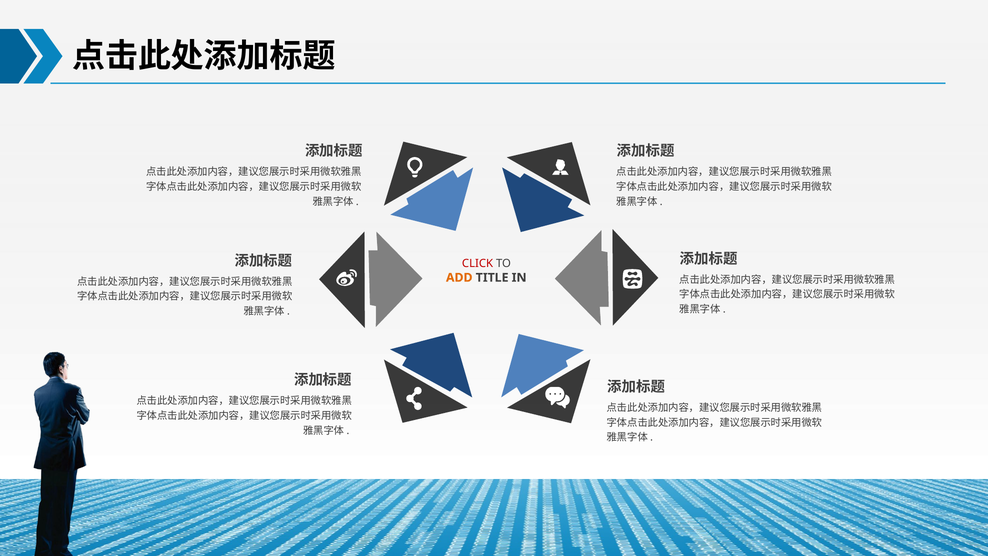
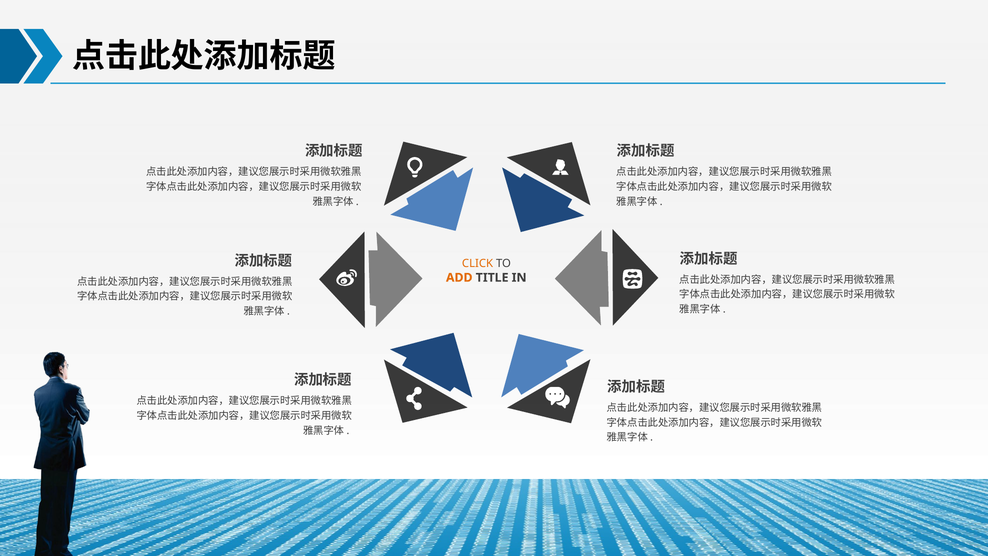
CLICK colour: red -> orange (478, 263)
